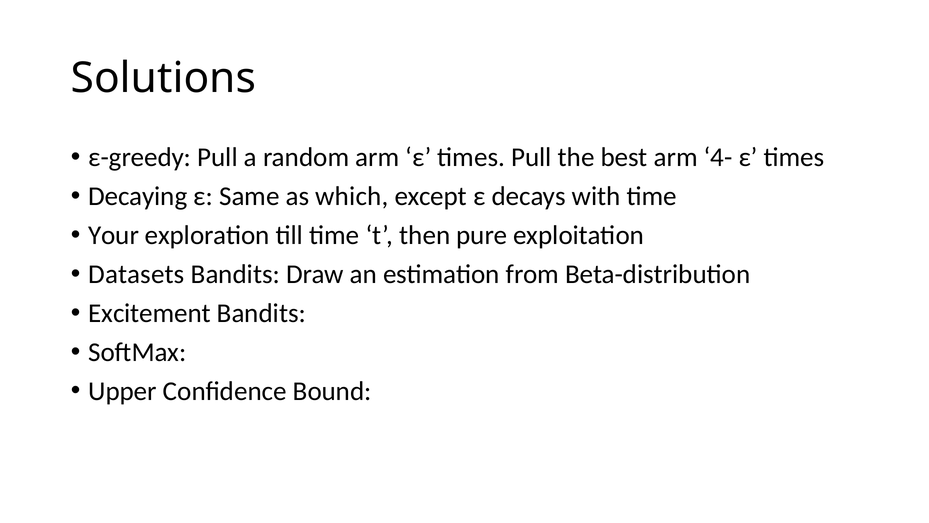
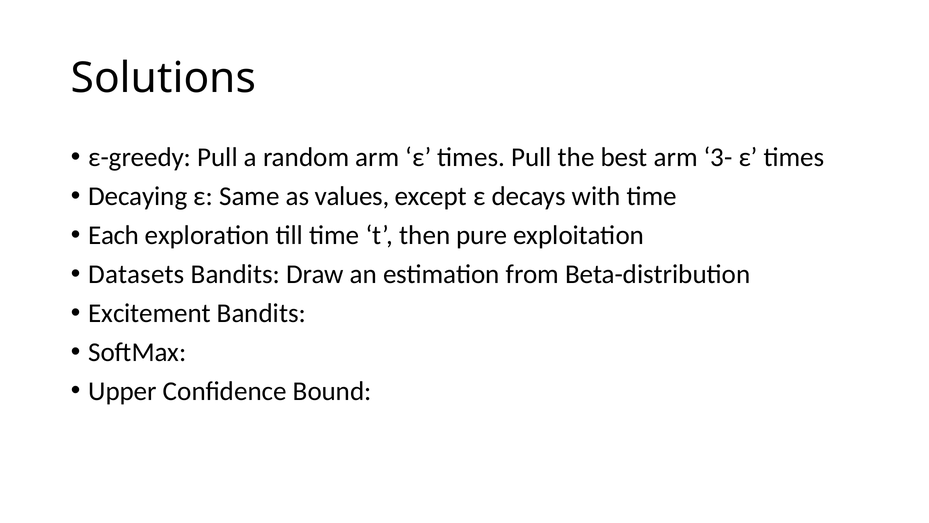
4-: 4- -> 3- (718, 157)
which: which -> values (352, 196)
Your: Your -> Each (114, 235)
